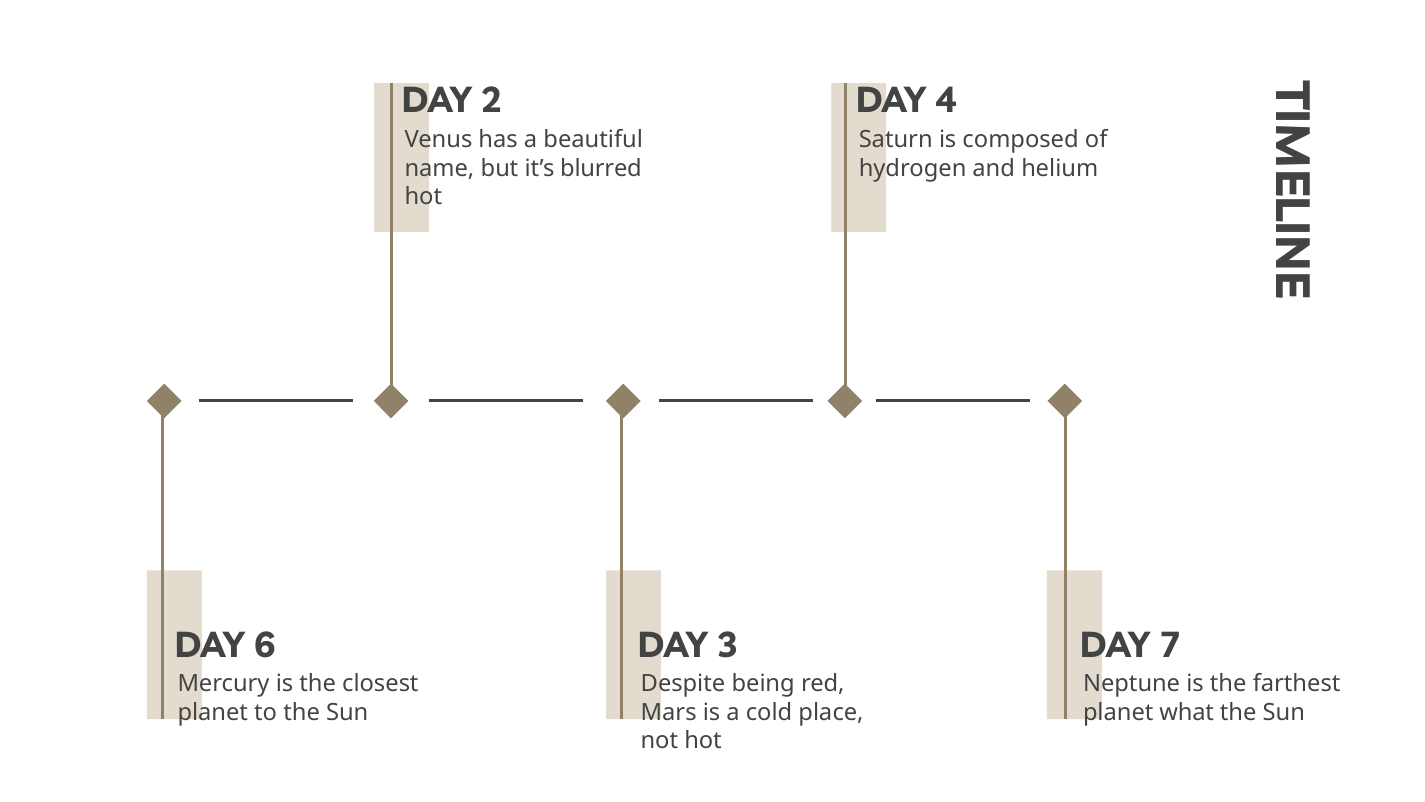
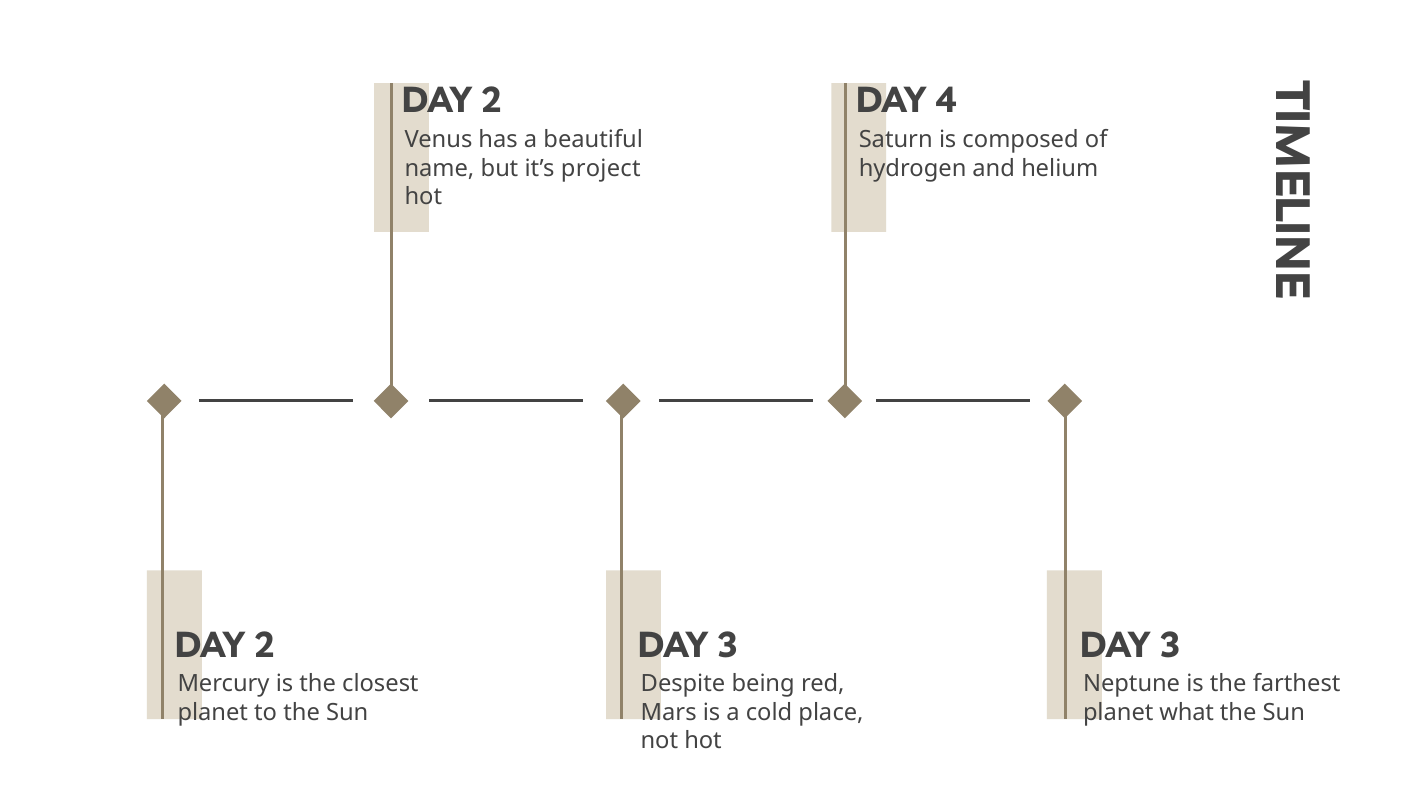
blurred: blurred -> project (601, 168)
6: 6 -> 2 (265, 645)
7: 7 -> 3 (1170, 645)
